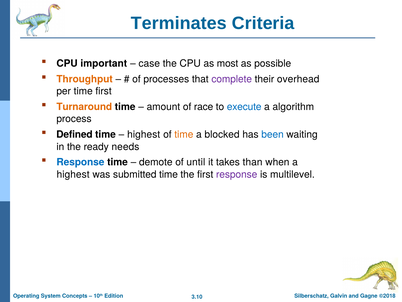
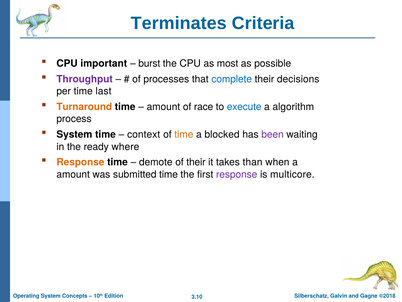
case: case -> burst (149, 64)
Throughput colour: orange -> purple (85, 79)
complete colour: purple -> blue (232, 79)
overhead: overhead -> decisions (298, 79)
time first: first -> last (103, 91)
Defined: Defined -> System (74, 134)
highest: highest -> context (144, 134)
been colour: blue -> purple (273, 134)
needs: needs -> where (125, 146)
Response colour: blue -> orange (80, 162)
of until: until -> their (196, 162)
highest: highest -> amount (73, 174)
multilevel: multilevel -> multicore (292, 174)
